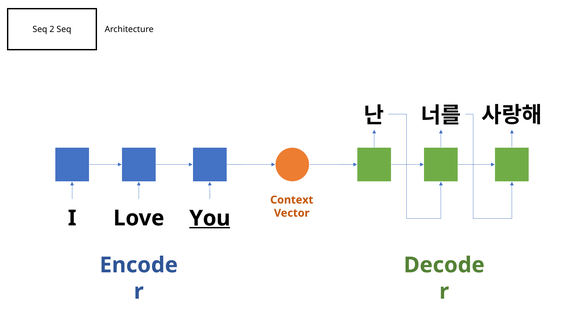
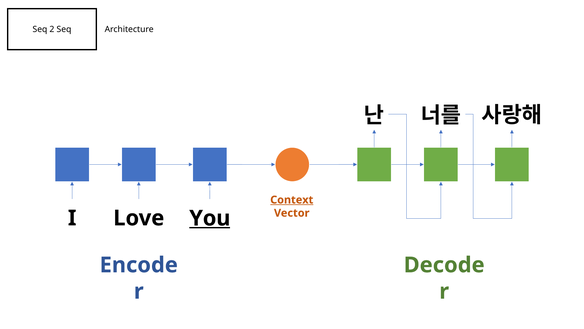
Context underline: none -> present (292, 200)
